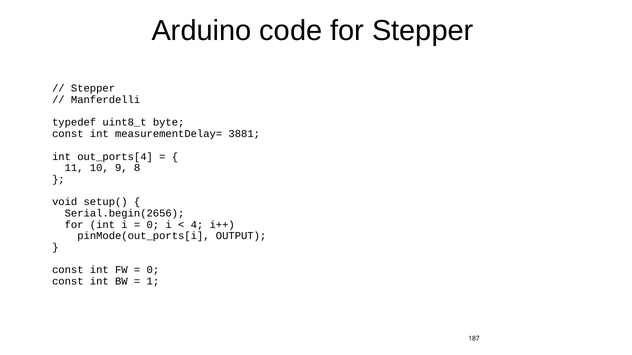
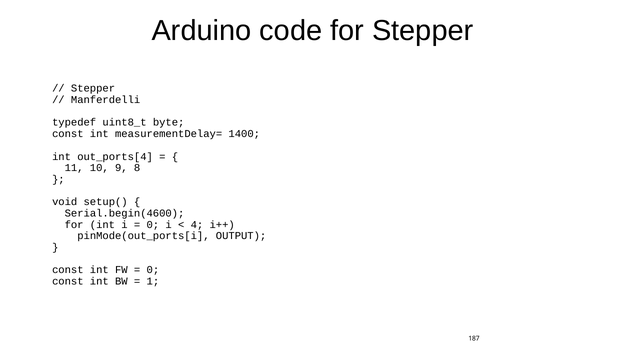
3881: 3881 -> 1400 (244, 134)
Serial.begin(2656: Serial.begin(2656 -> Serial.begin(4600 (125, 214)
